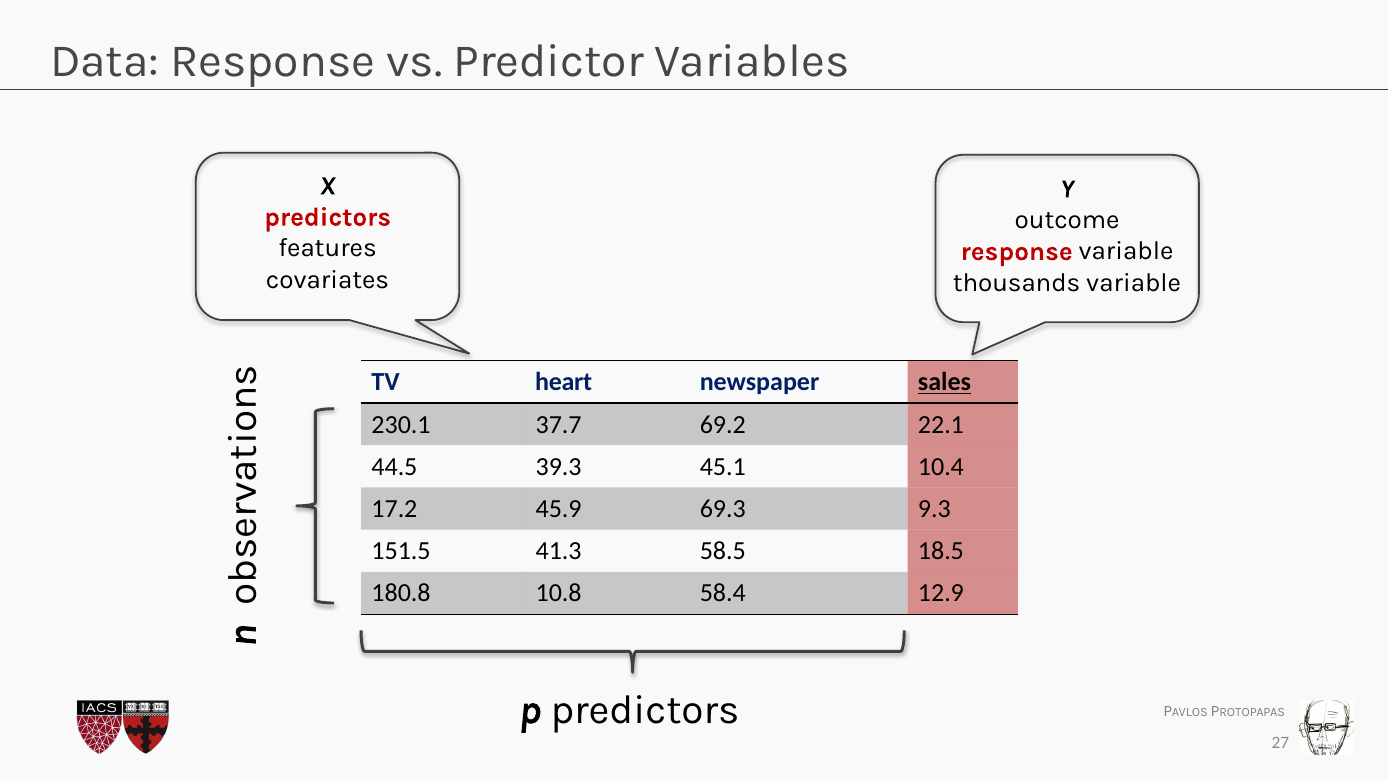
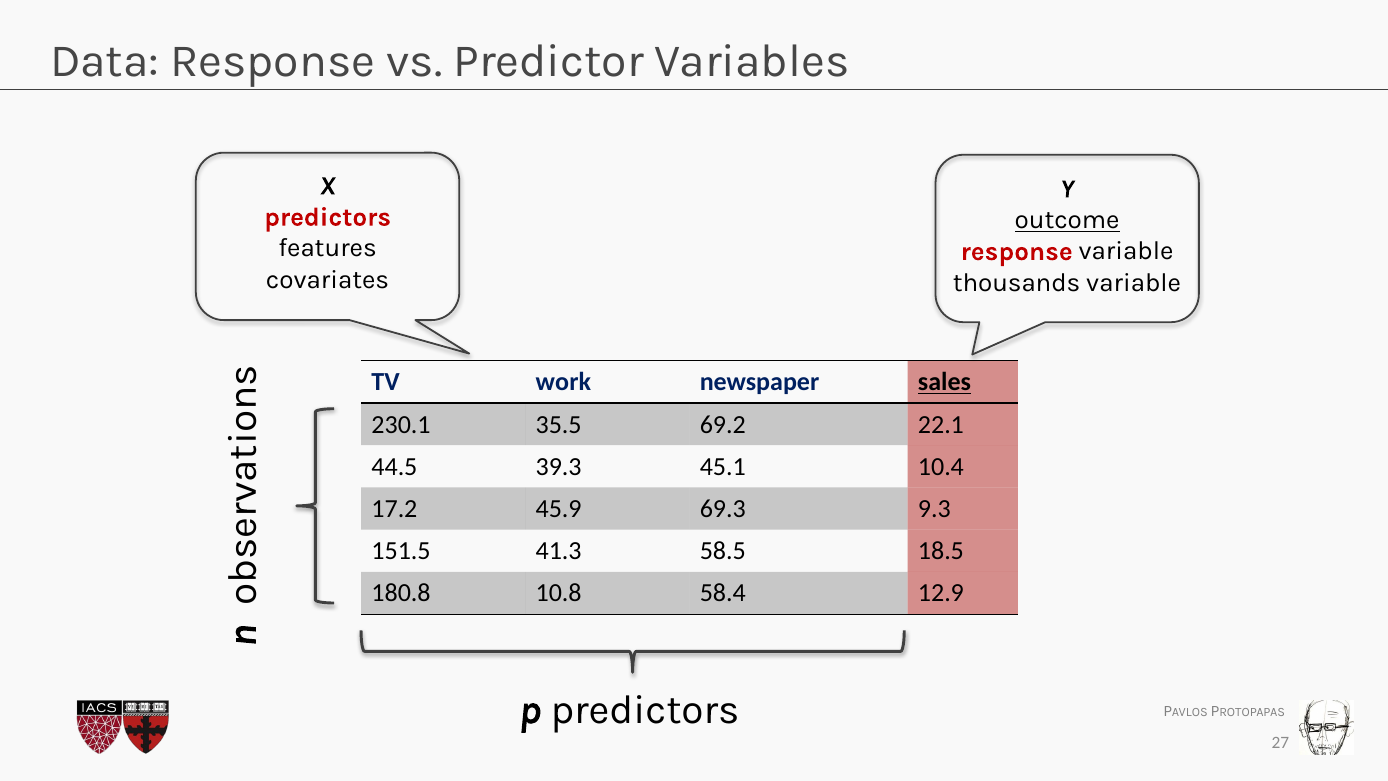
outcome underline: none -> present (1067, 220)
heart: heart -> work (563, 382)
37.7: 37.7 -> 35.5 (559, 424)
